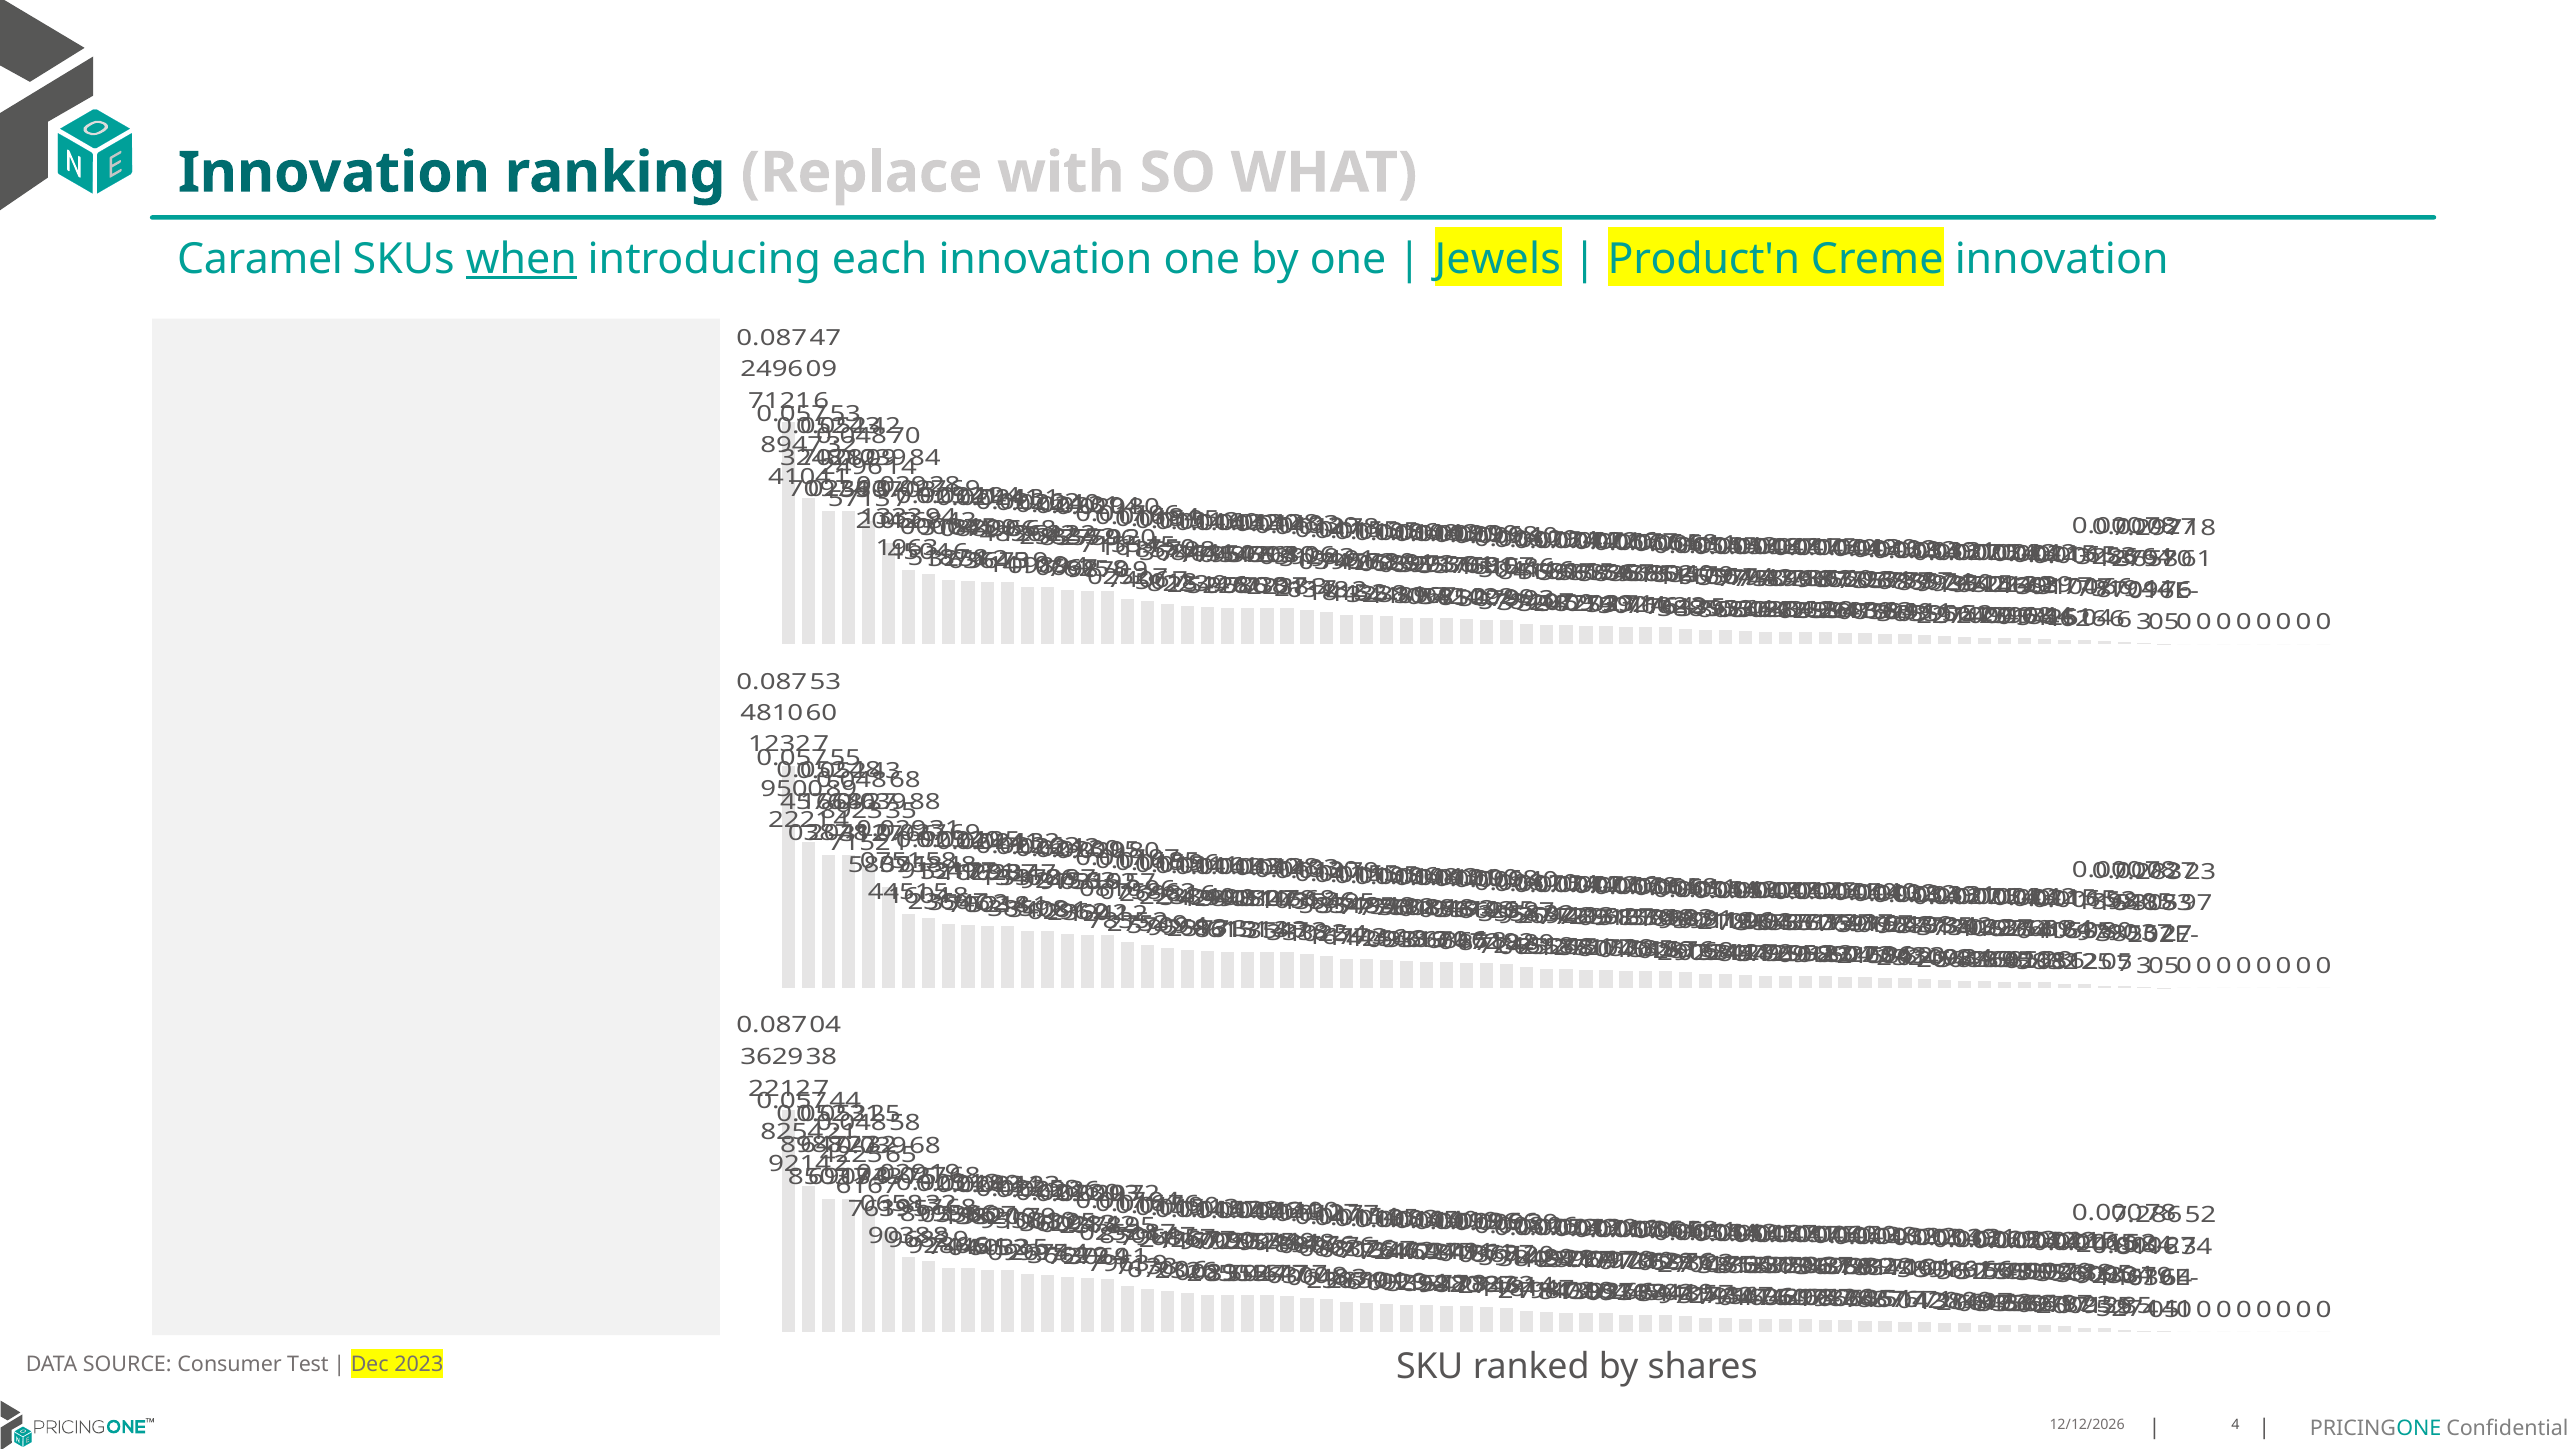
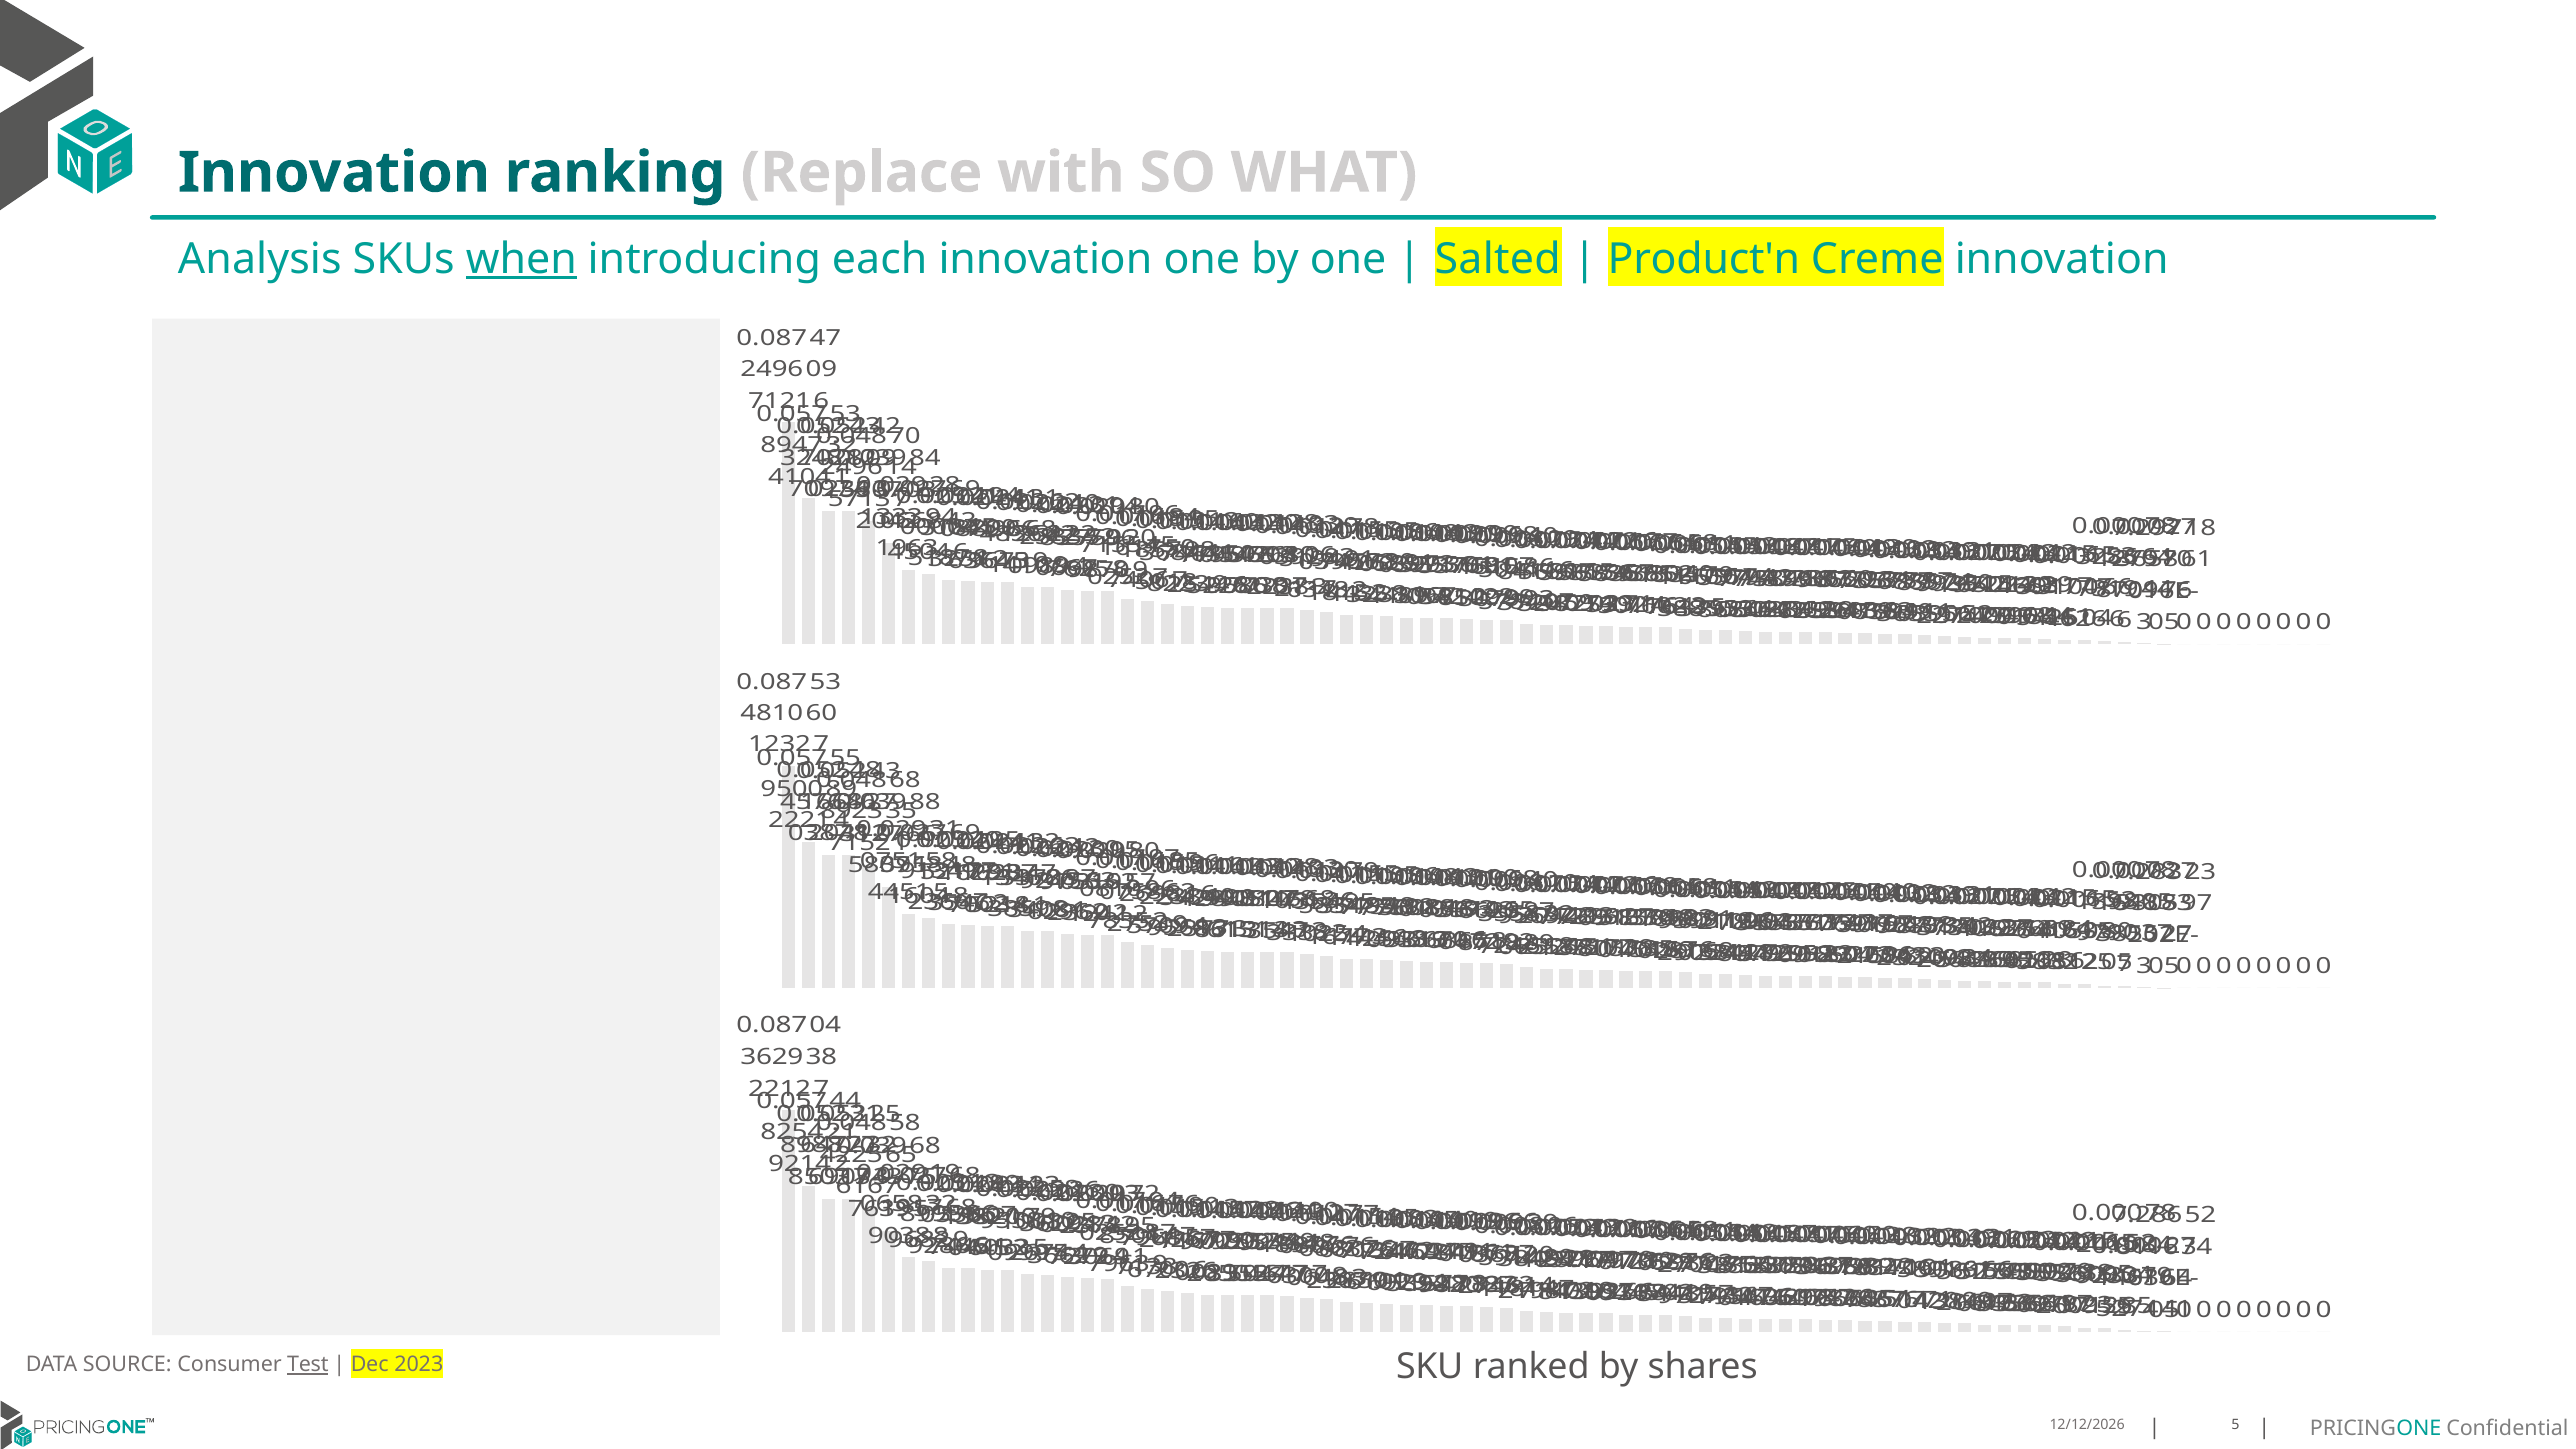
Caramel: Caramel -> Analysis (260, 259)
Jewels: Jewels -> Salted (1498, 259)
Test underline: none -> present (308, 1365)
4: 4 -> 5 (2235, 1425)
